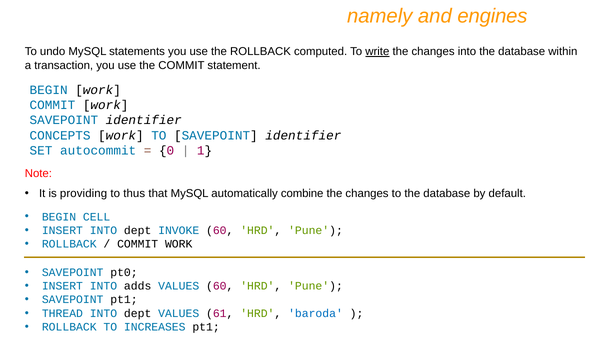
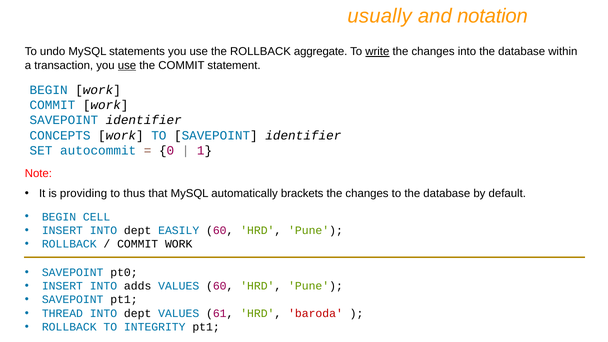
namely: namely -> usually (380, 16)
engines: engines -> notation (492, 16)
computed: computed -> aggregate (321, 52)
use underline: none -> present (127, 65)
combine: combine -> brackets (302, 193)
INVOKE: INVOKE -> EASILY (179, 230)
baroda colour: blue -> red (315, 313)
INCREASES: INCREASES -> INTEGRITY (155, 327)
